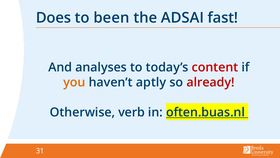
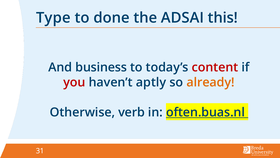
Does: Does -> Type (53, 18)
been: been -> done (112, 18)
fast: fast -> this (223, 18)
analyses: analyses -> business (101, 67)
you colour: orange -> red (74, 82)
already colour: red -> orange (210, 82)
